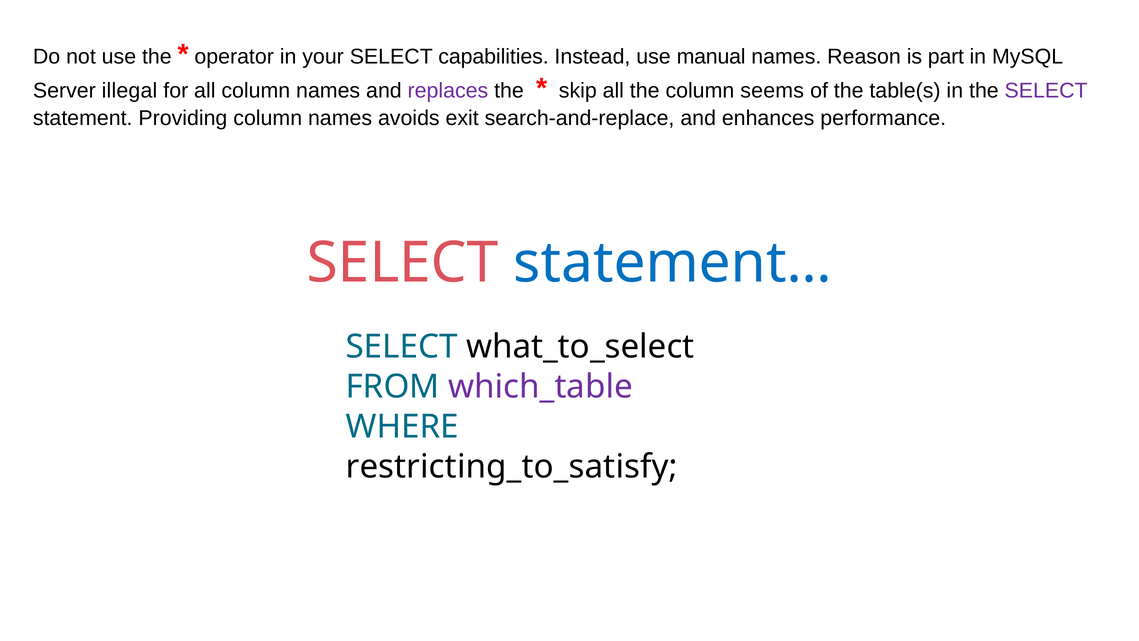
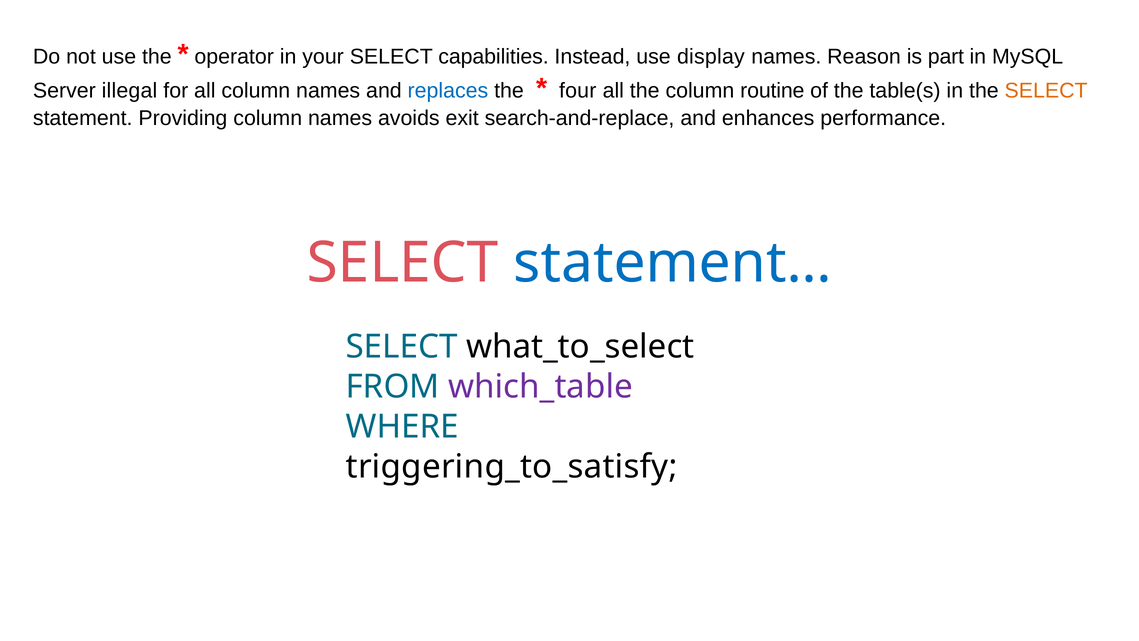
manual: manual -> display (711, 57)
replaces colour: purple -> blue (448, 91)
skip: skip -> four (578, 91)
seems: seems -> routine (772, 91)
SELECT colour: purple -> orange (1046, 91)
restricting_to_satisfy: restricting_to_satisfy -> triggering_to_satisfy (512, 466)
